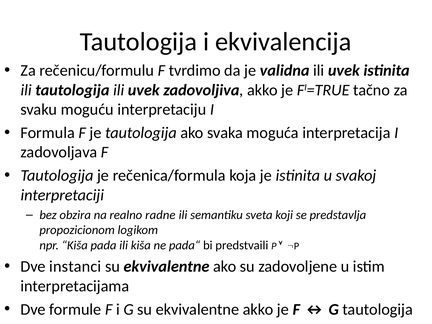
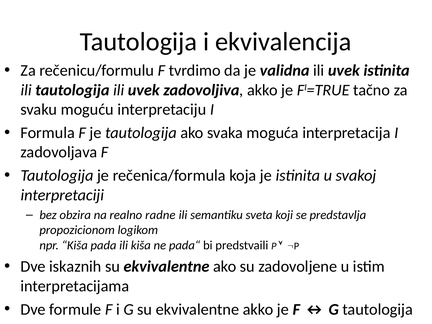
instanci: instanci -> iskaznih (75, 267)
